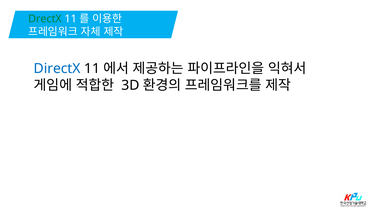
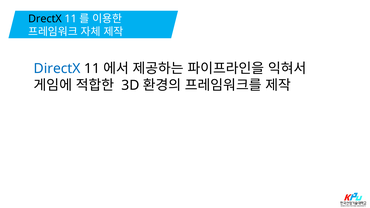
DrectX colour: green -> black (45, 19)
